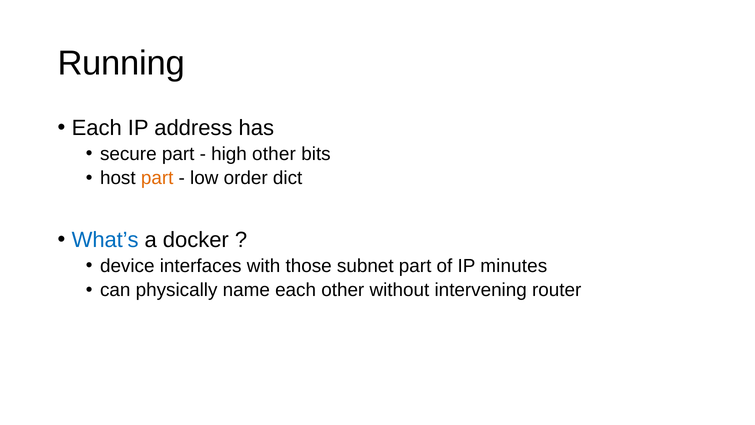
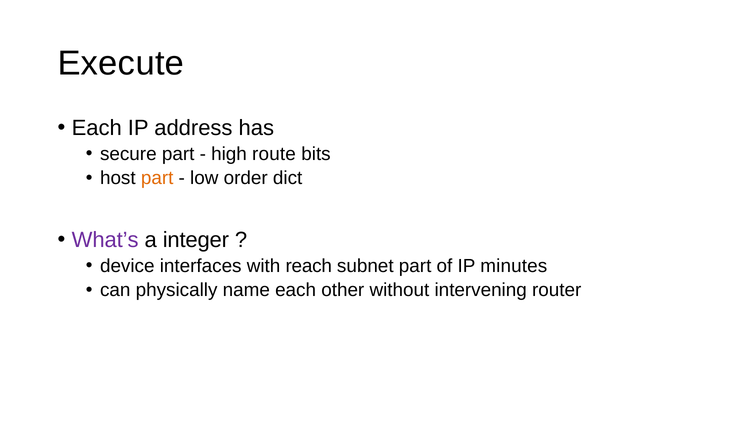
Running: Running -> Execute (121, 63)
high other: other -> route (274, 154)
What’s colour: blue -> purple (105, 240)
docker: docker -> integer (196, 240)
those: those -> reach (309, 266)
